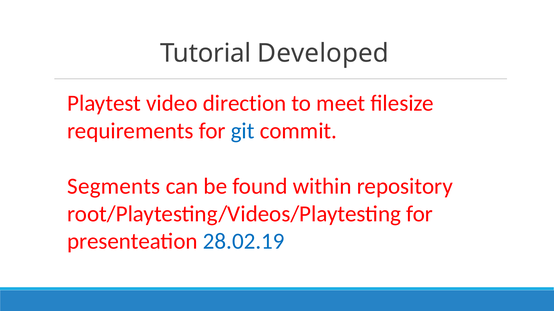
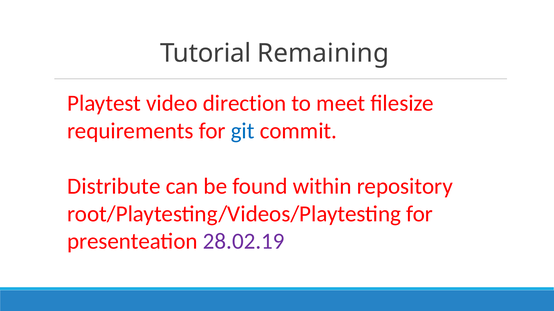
Developed: Developed -> Remaining (323, 53)
Segments: Segments -> Distribute (114, 186)
28.02.19 colour: blue -> purple (244, 242)
